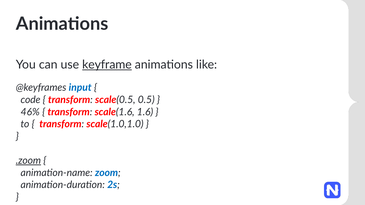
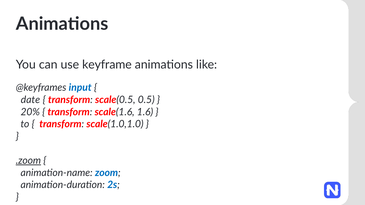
keyframe underline: present -> none (107, 65)
code: code -> date (30, 100)
46%: 46% -> 20% (30, 112)
